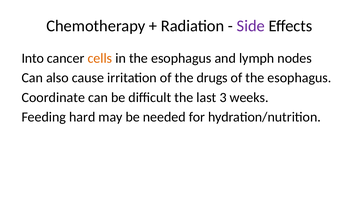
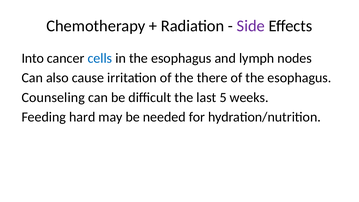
cells colour: orange -> blue (100, 58)
drugs: drugs -> there (212, 78)
Coordinate: Coordinate -> Counseling (53, 97)
3: 3 -> 5 (223, 97)
